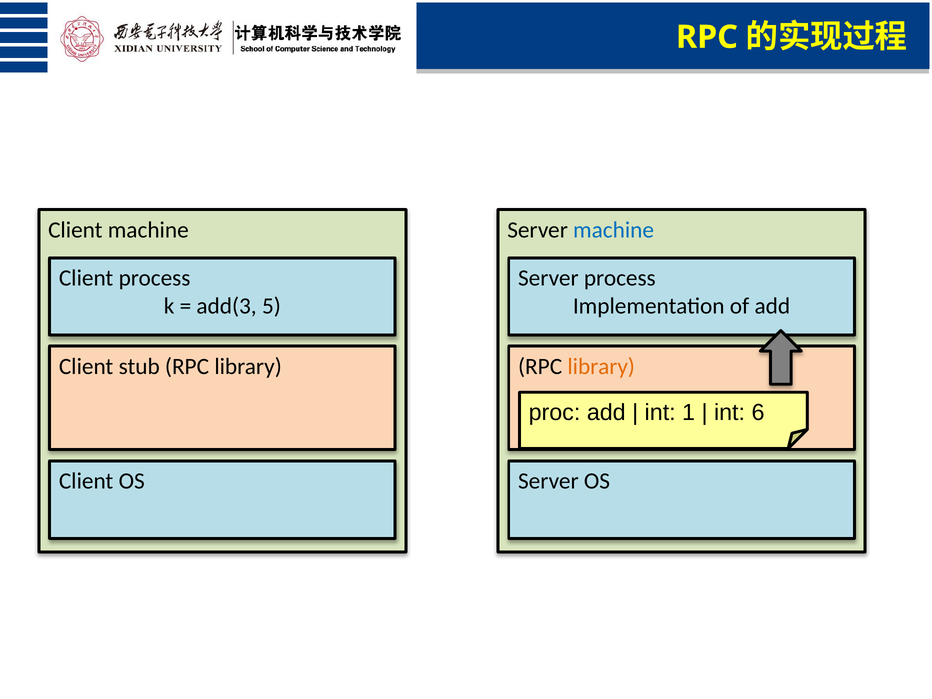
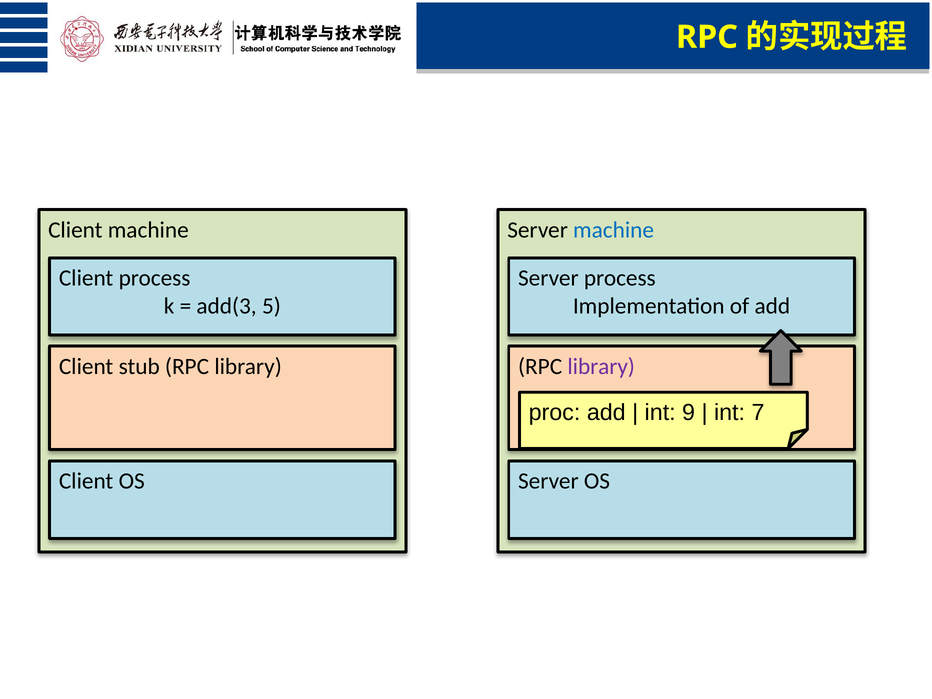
library colour: orange -> purple (601, 366)
1: 1 -> 9 (689, 412)
6: 6 -> 7 (758, 412)
